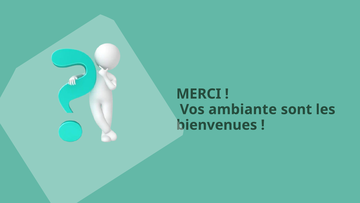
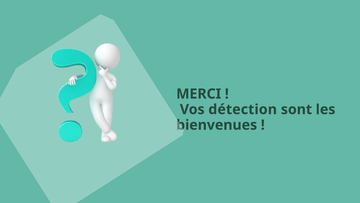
ambiante: ambiante -> détection (243, 109)
